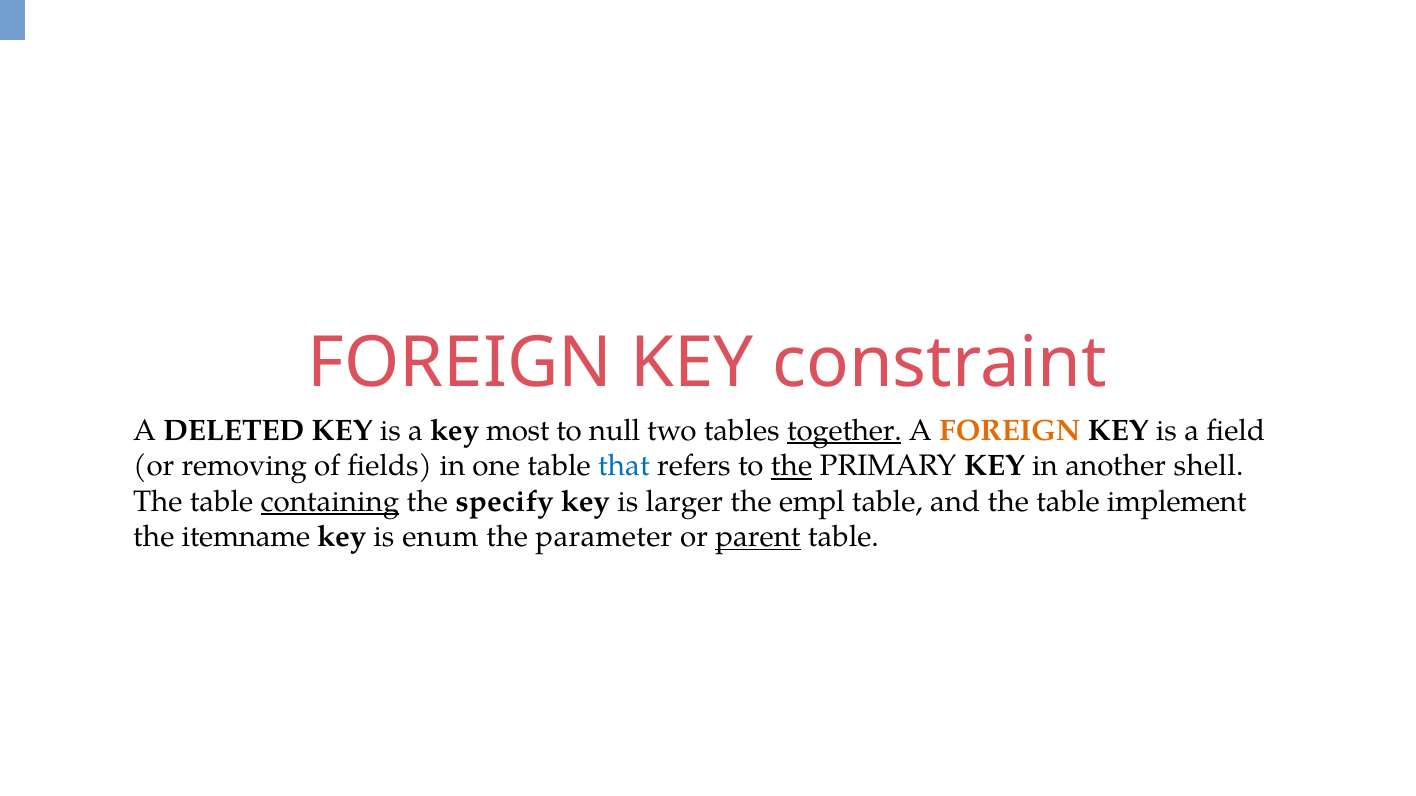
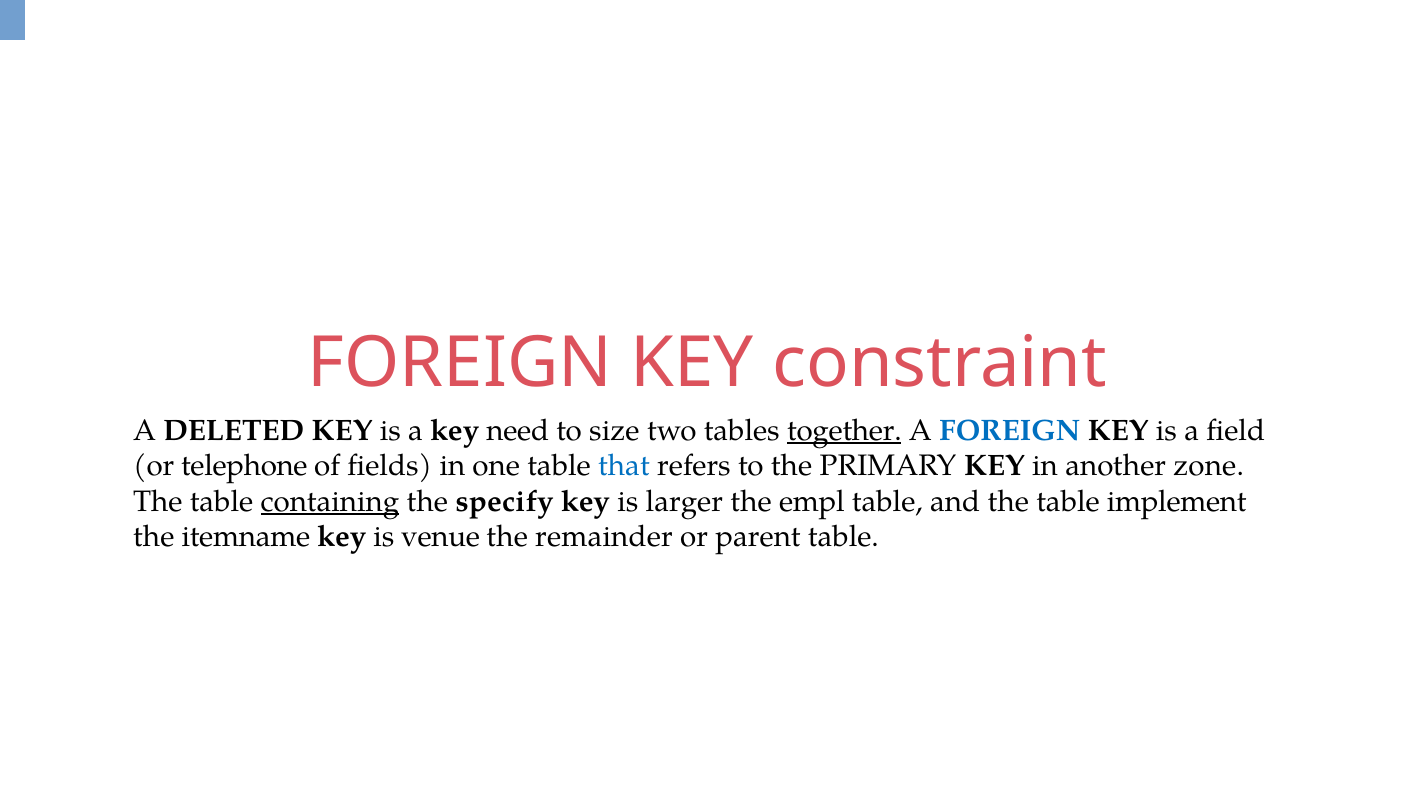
most: most -> need (518, 431)
null: null -> size (614, 431)
FOREIGN colour: orange -> blue (1010, 431)
removing: removing -> telephone (244, 466)
the underline: present -> none (792, 466)
shell: shell -> zone (1209, 466)
enum: enum -> venue (441, 537)
parameter: parameter -> remainder (604, 537)
parent underline: present -> none (758, 537)
